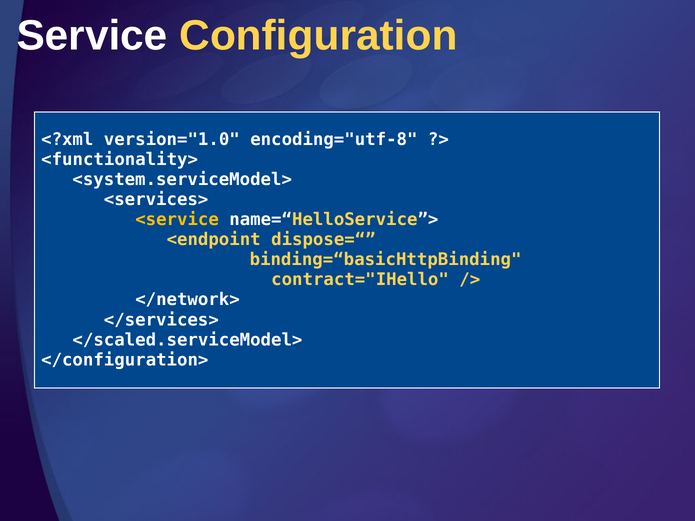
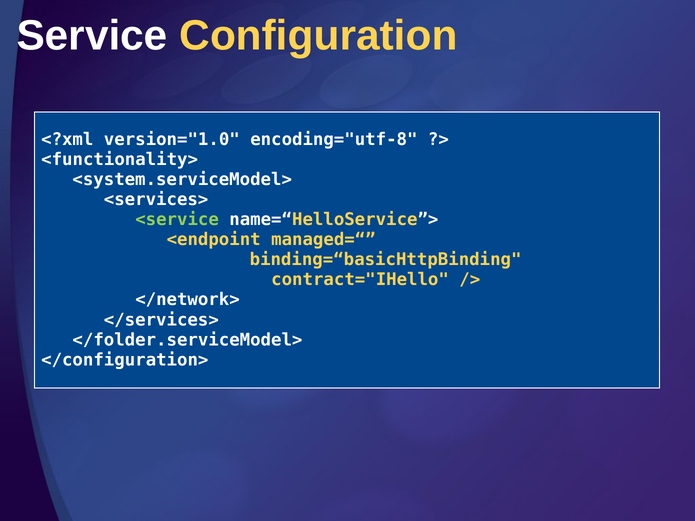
<service colour: yellow -> light green (177, 220)
dispose=“: dispose=“ -> managed=“ (323, 240)
</scaled.serviceModel>: </scaled.serviceModel> -> </folder.serviceModel> (187, 340)
